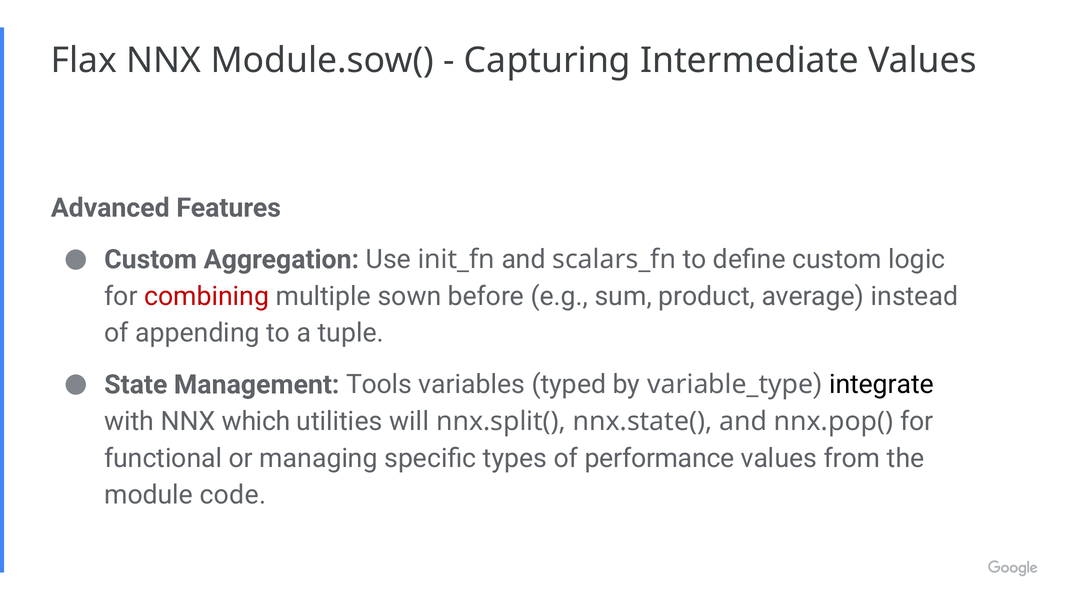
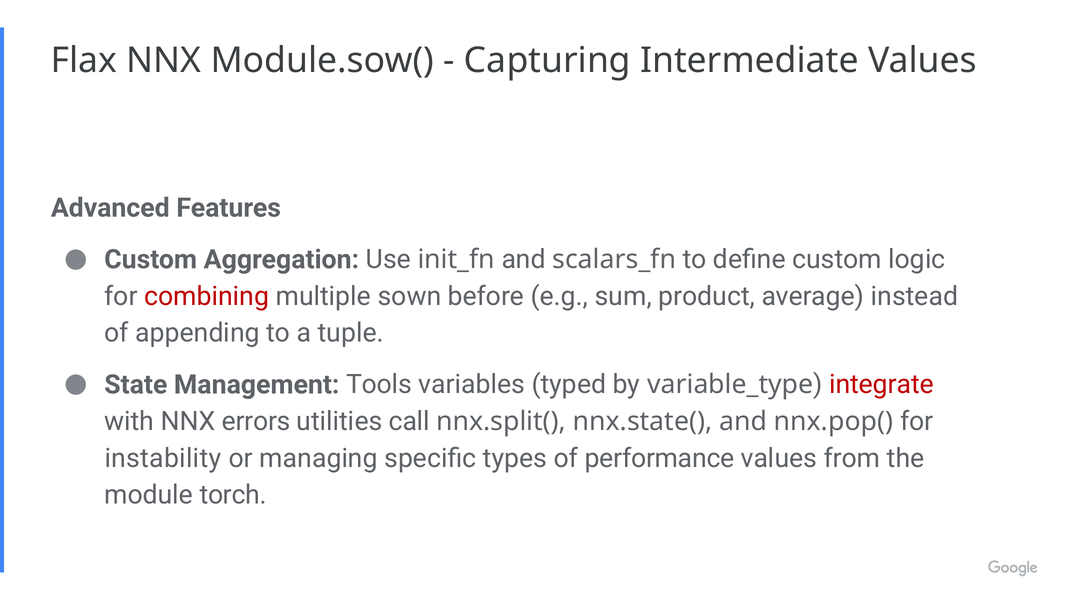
integrate colour: black -> red (882, 385)
which: which -> errors (256, 422)
will: will -> call (409, 422)
functional: functional -> instability (163, 458)
code: code -> torch (233, 495)
